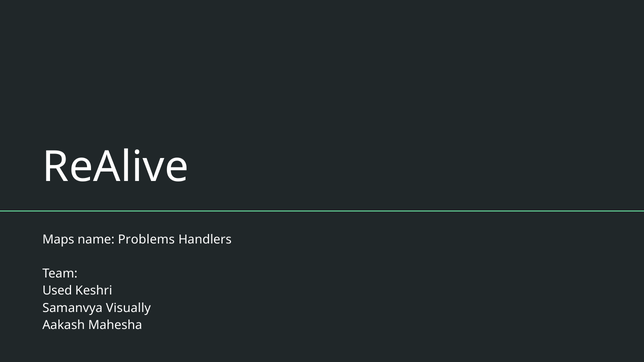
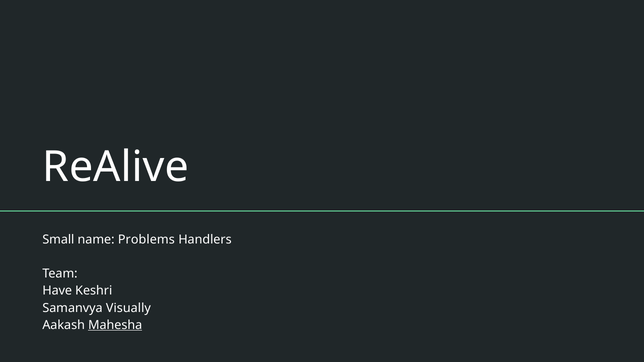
Maps: Maps -> Small (58, 240)
Used: Used -> Have (57, 291)
Mahesha underline: none -> present (115, 325)
